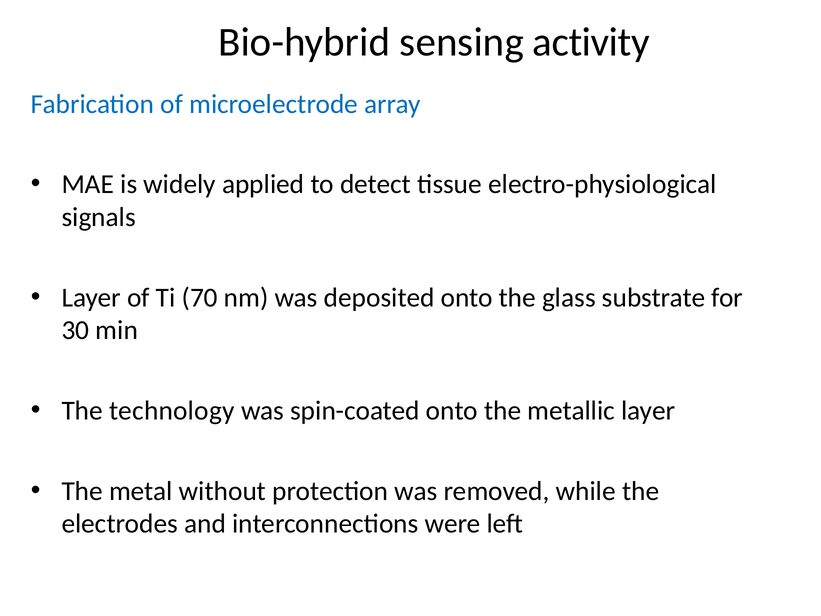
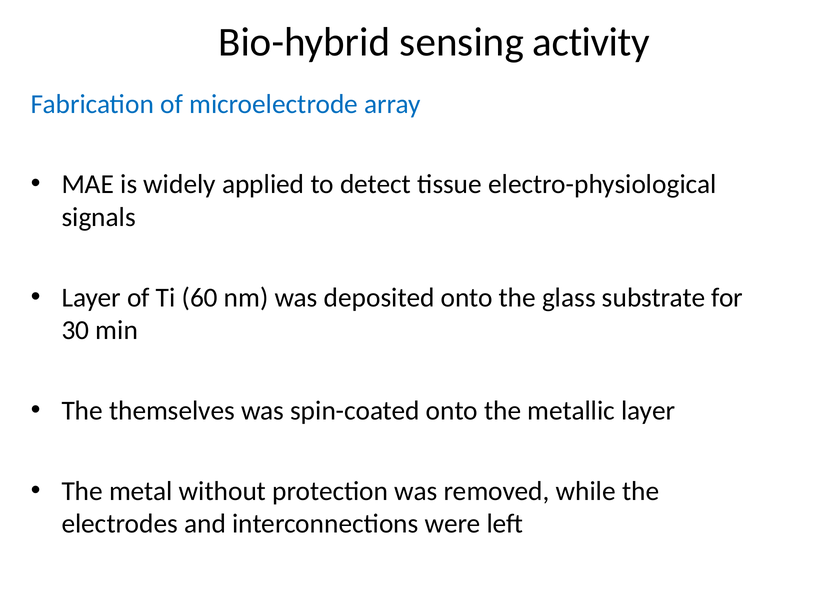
70: 70 -> 60 (200, 297)
technology: technology -> themselves (172, 411)
